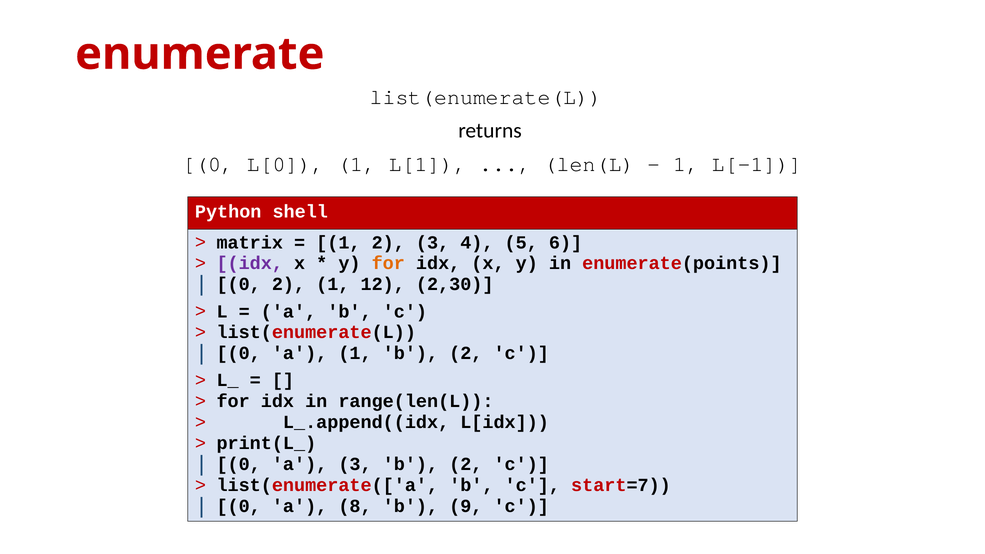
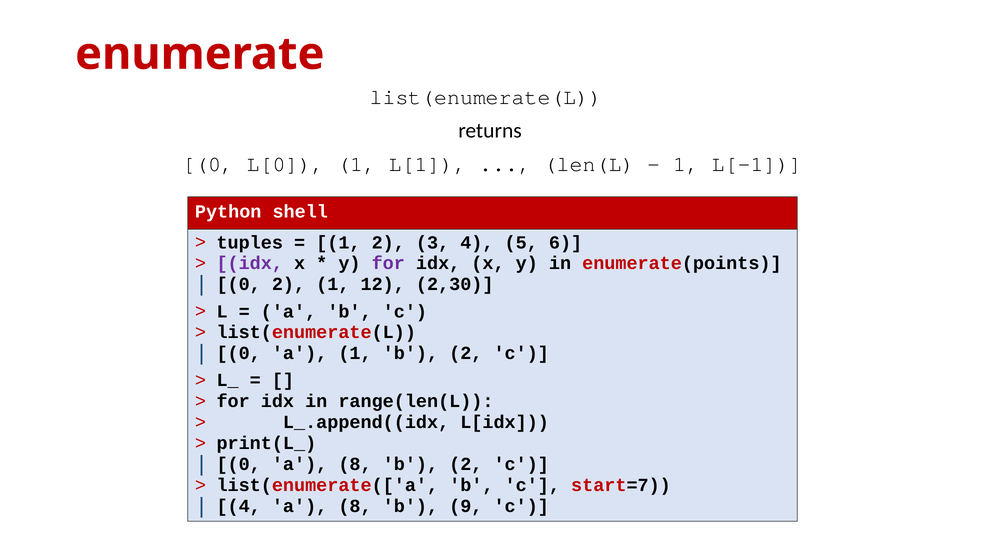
matrix: matrix -> tuples (250, 242)
for colour: orange -> purple (388, 263)
0 a 3: 3 -> 8 (355, 464)
0: 0 -> 4 (239, 506)
